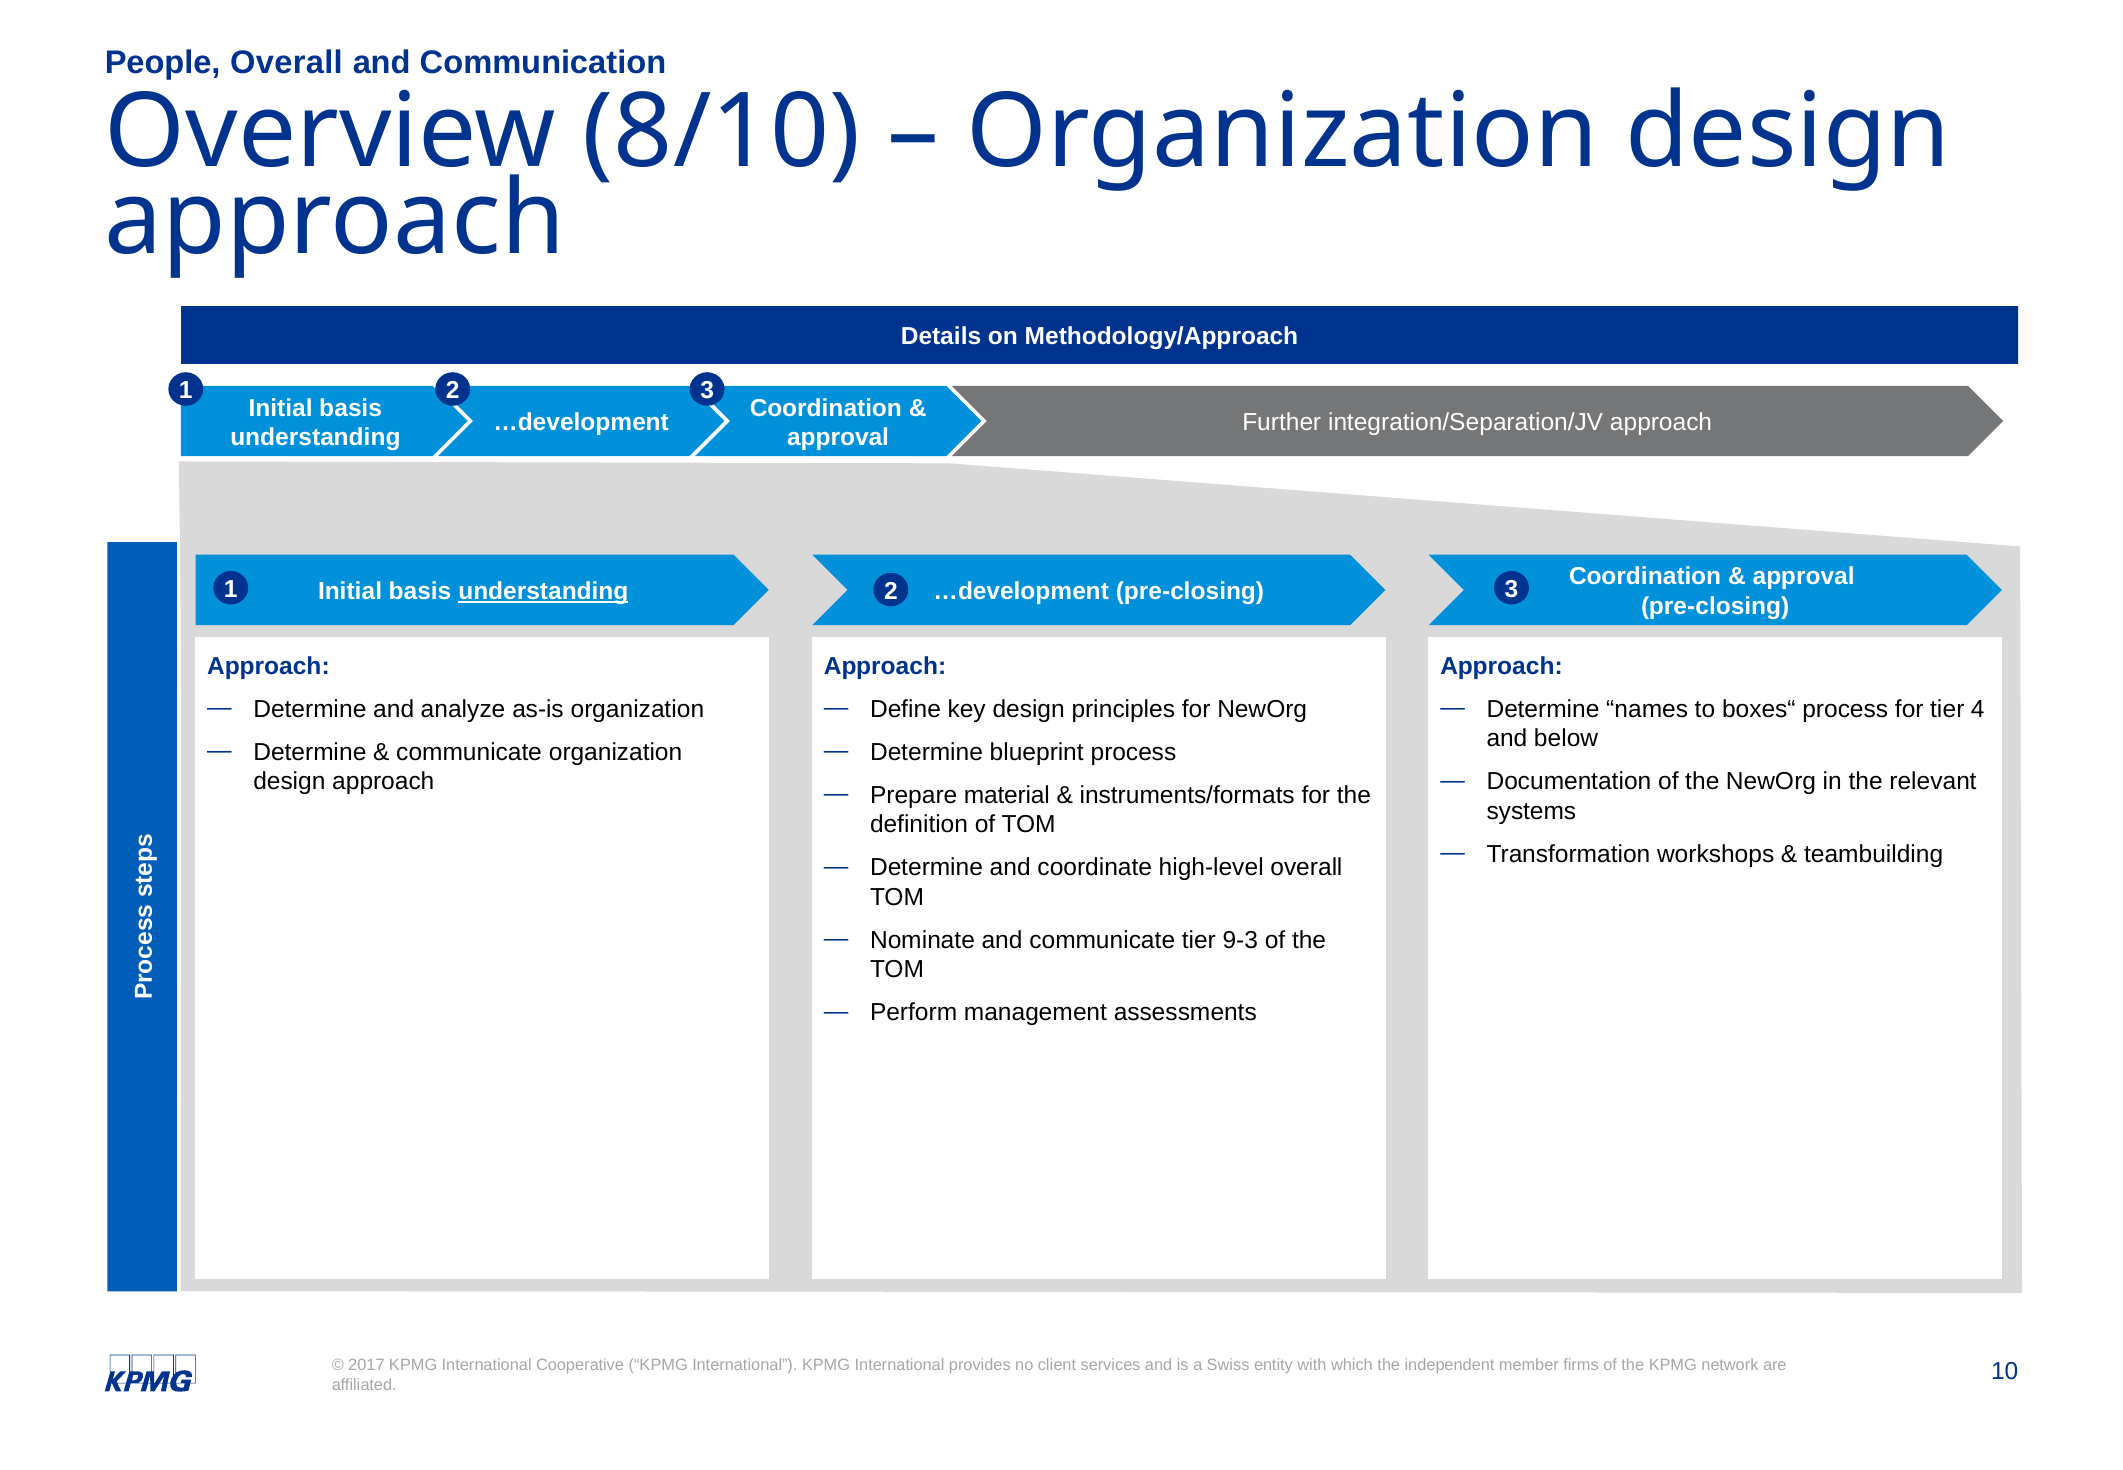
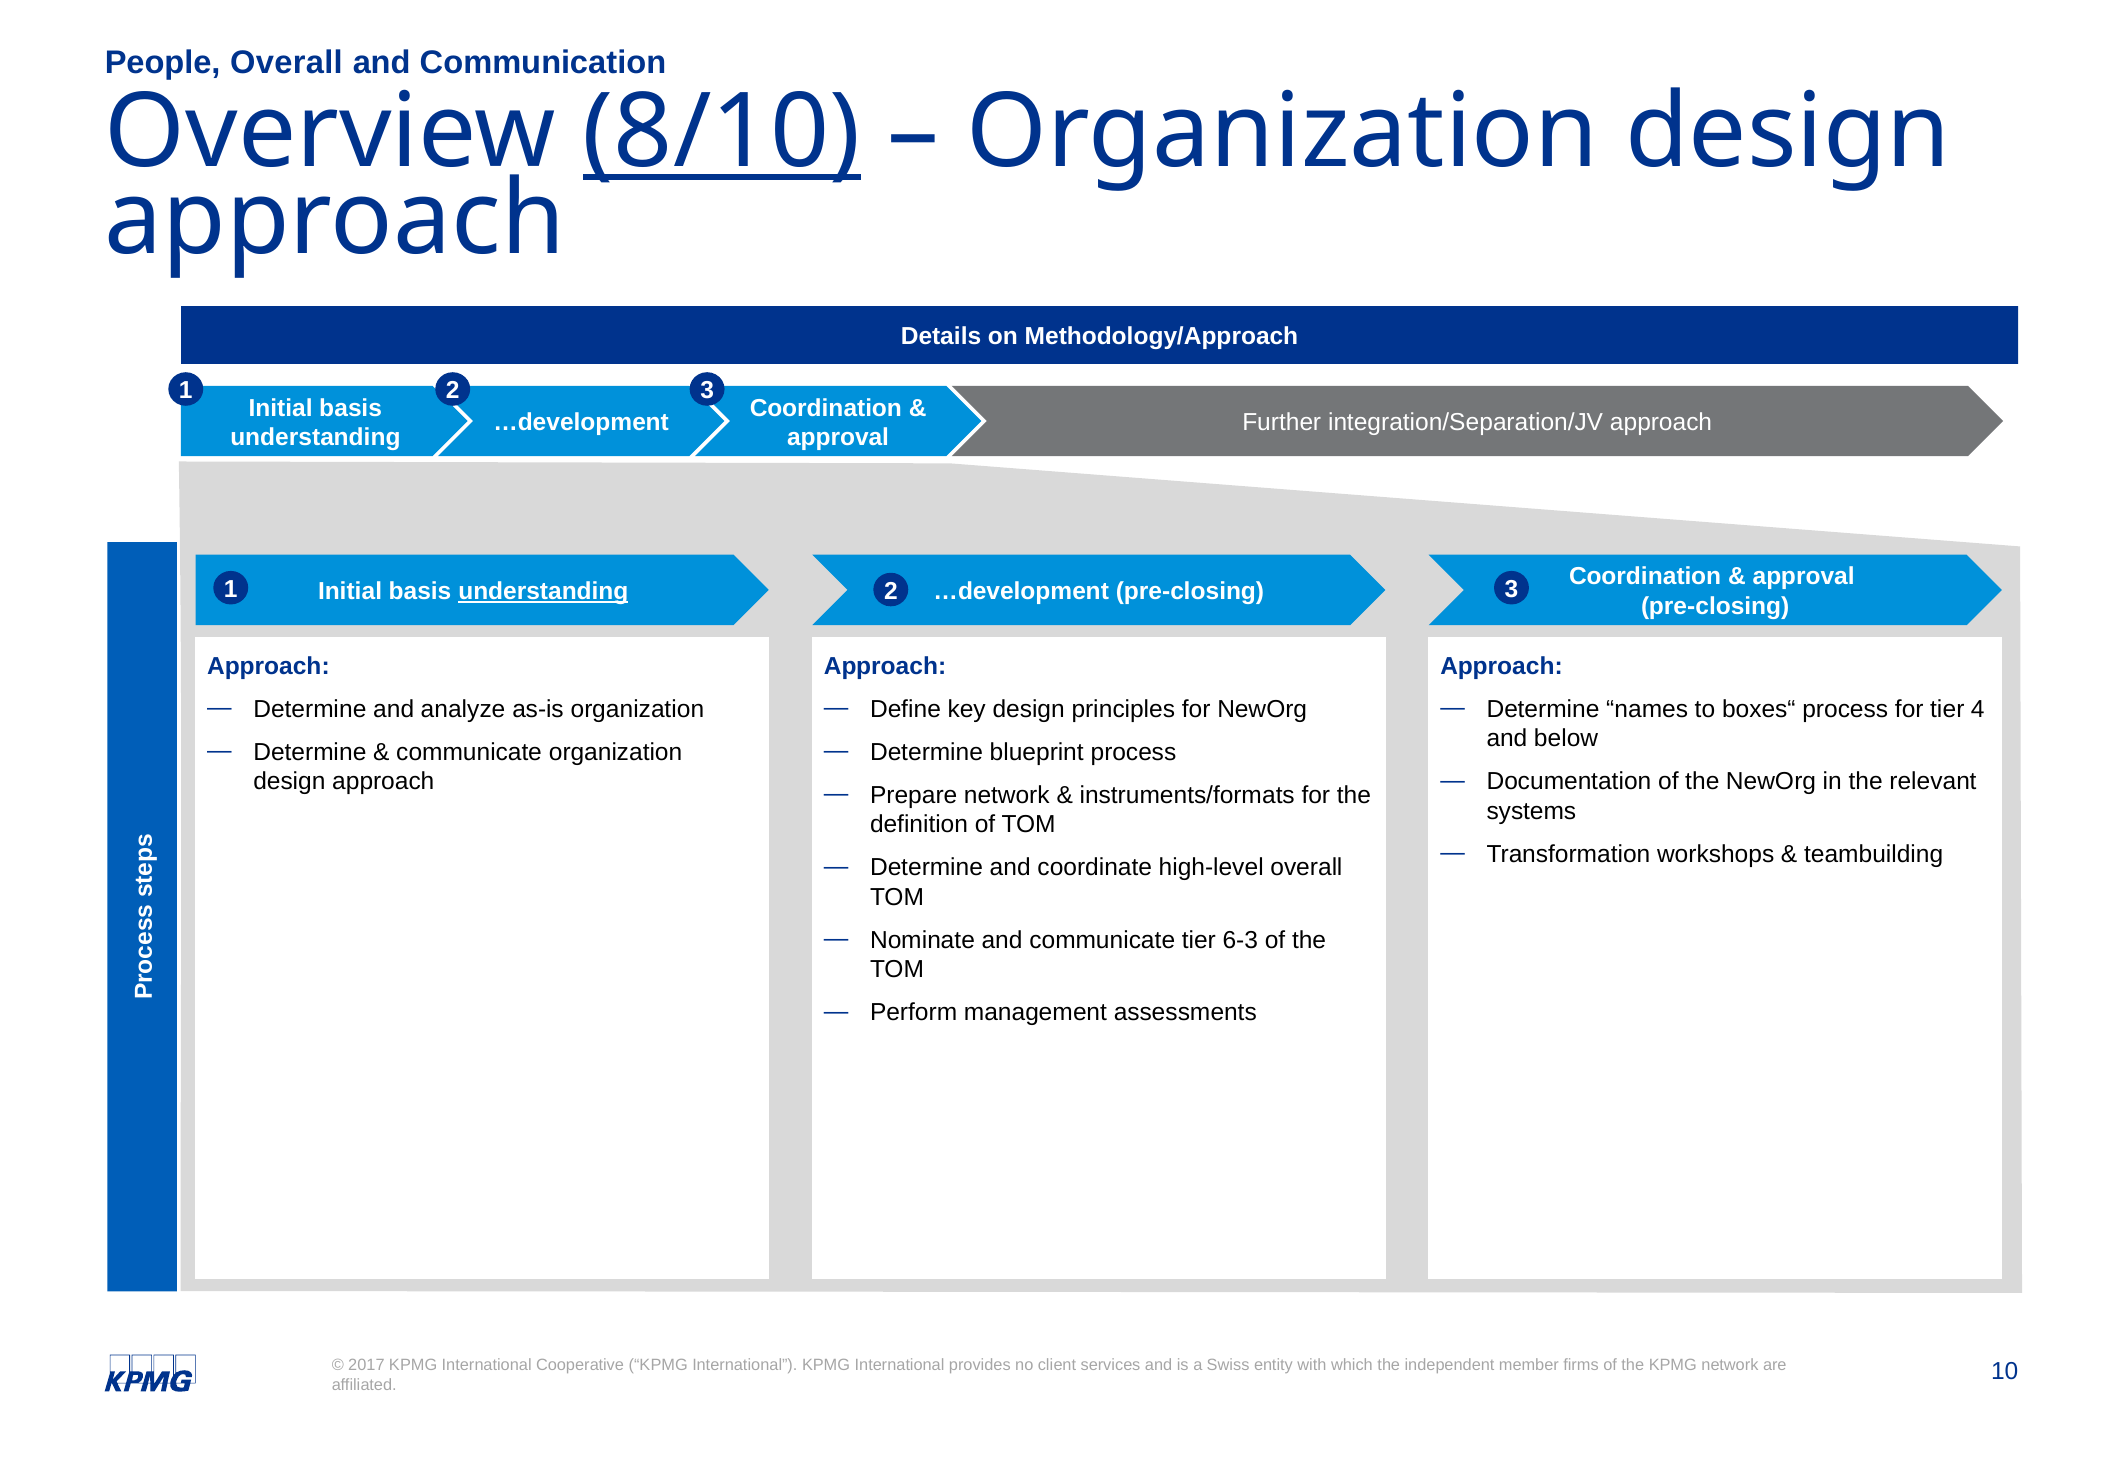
8/10 underline: none -> present (722, 132)
Prepare material: material -> network (1007, 795)
9-3: 9-3 -> 6-3 (1240, 940)
